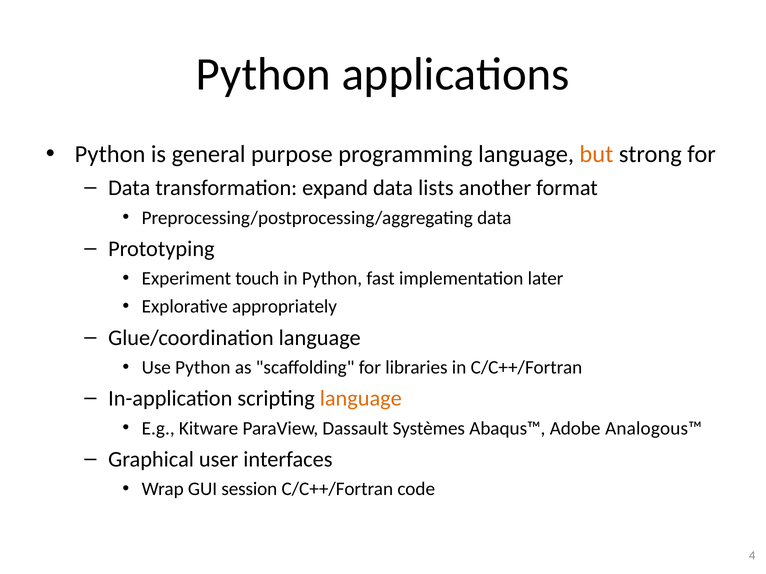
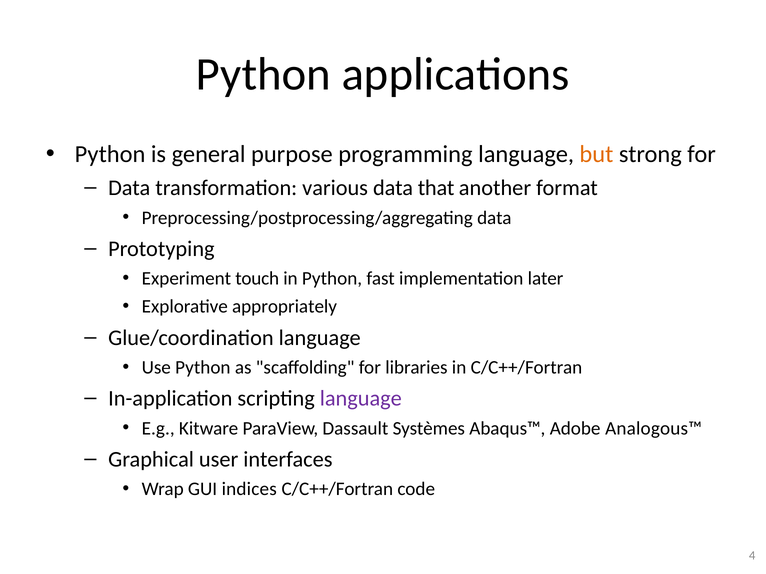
expand: expand -> various (335, 188)
lists: lists -> that (436, 188)
language colour: orange -> purple (361, 399)
session: session -> indices (249, 489)
